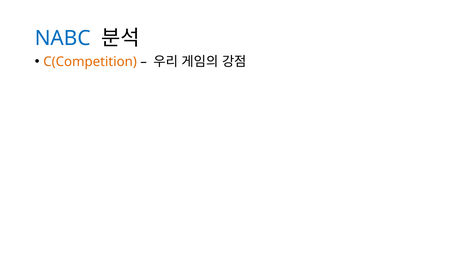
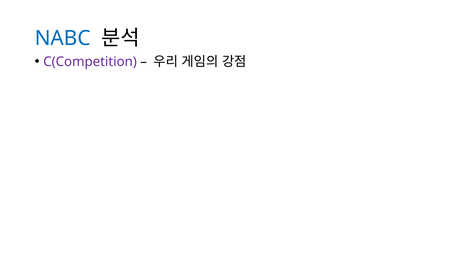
C(Competition colour: orange -> purple (90, 61)
